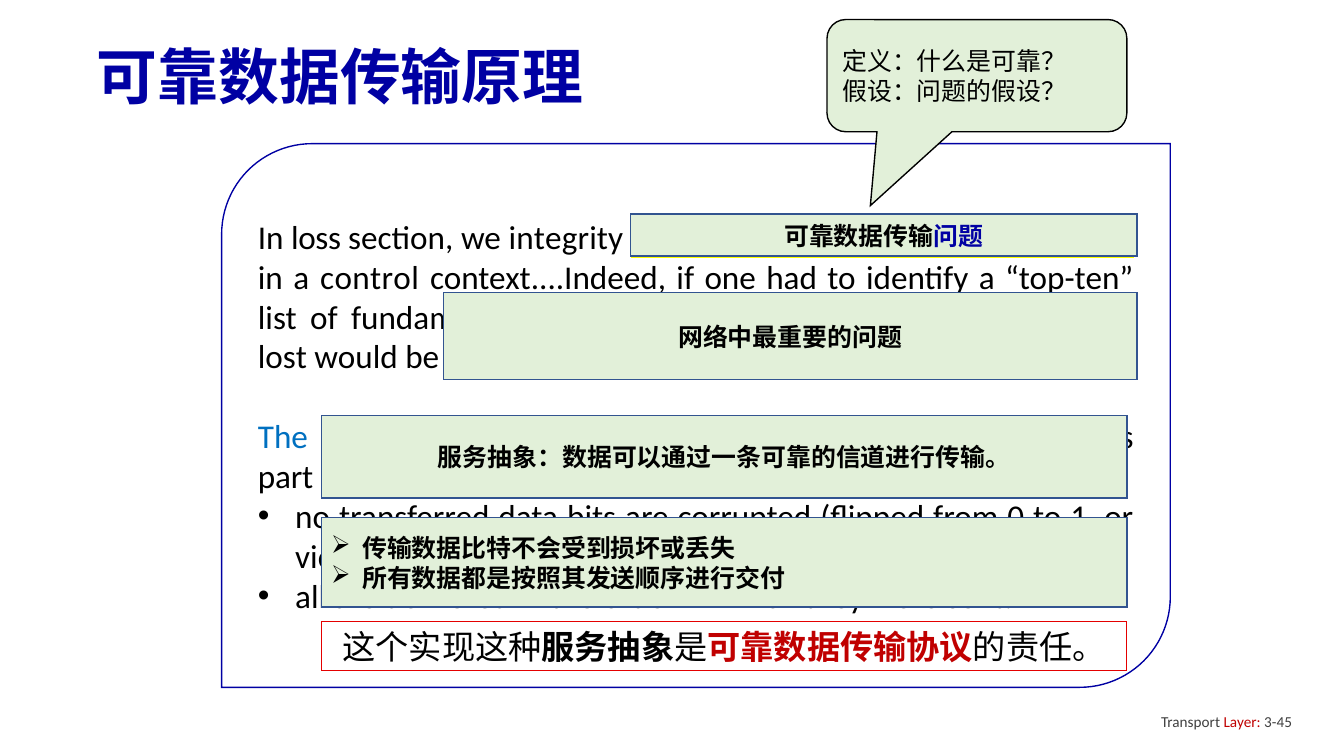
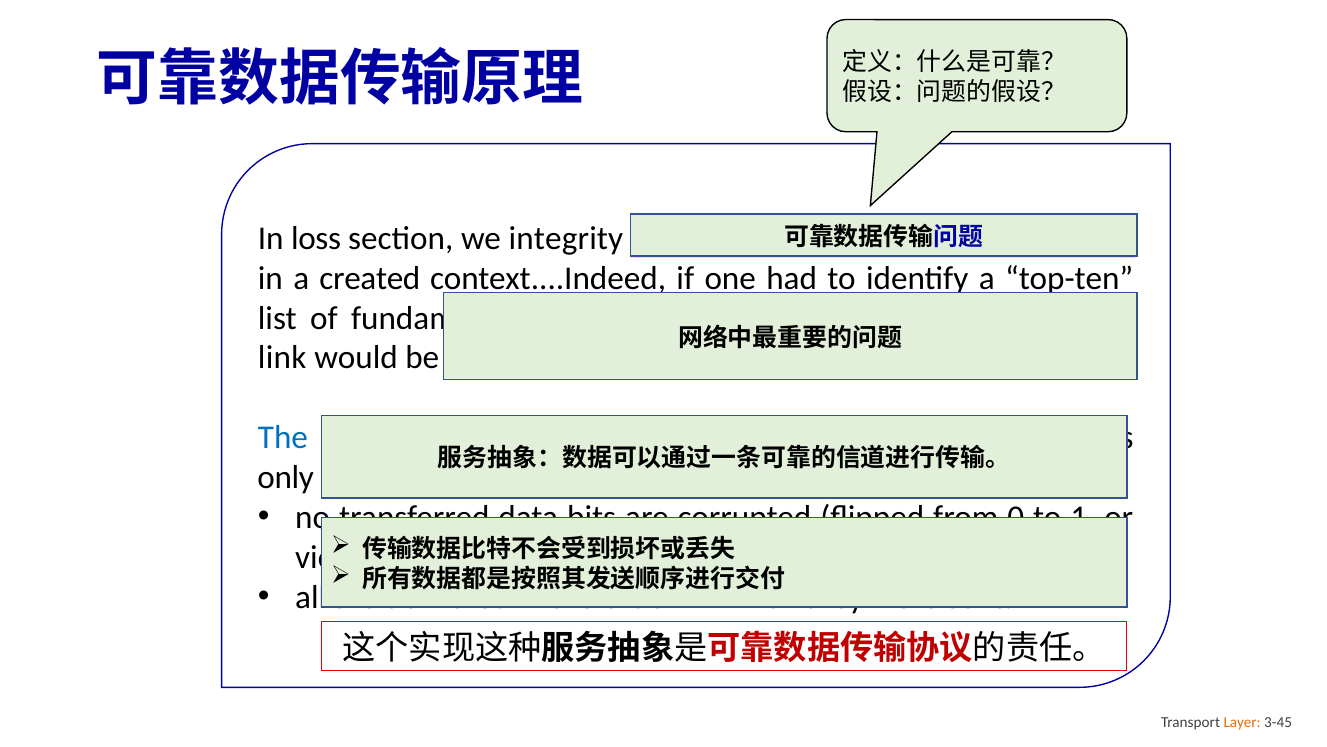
control: control -> created (370, 278)
lost: lost -> link (282, 358)
part: part -> only (286, 477)
Layer colour: red -> orange (1242, 722)
